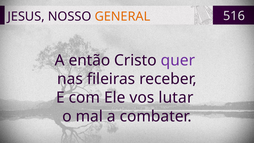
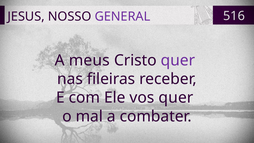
GENERAL colour: orange -> purple (122, 16)
então: então -> meus (89, 60)
vos lutar: lutar -> quer (176, 98)
